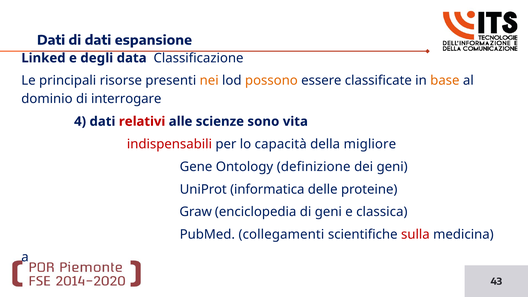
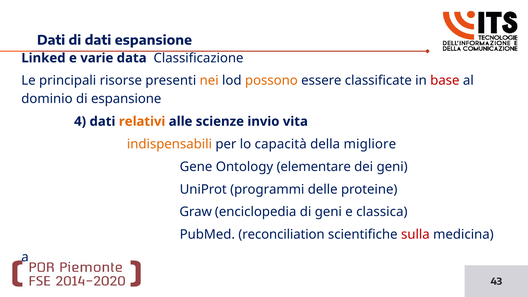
degli: degli -> varie (97, 58)
base colour: orange -> red (445, 81)
di interrogare: interrogare -> espansione (126, 99)
relativi colour: red -> orange (142, 121)
sono: sono -> invio (263, 121)
indispensabili colour: red -> orange (169, 144)
definizione: definizione -> elementare (314, 167)
informatica: informatica -> programmi (267, 189)
collegamenti: collegamenti -> reconciliation (282, 235)
